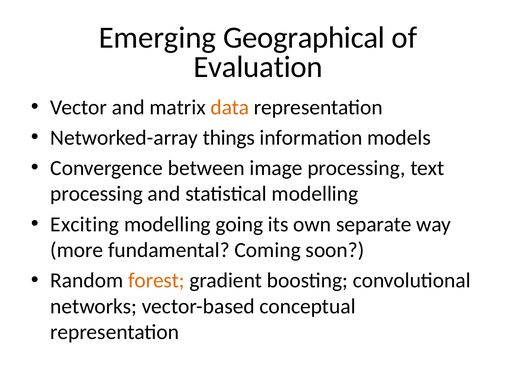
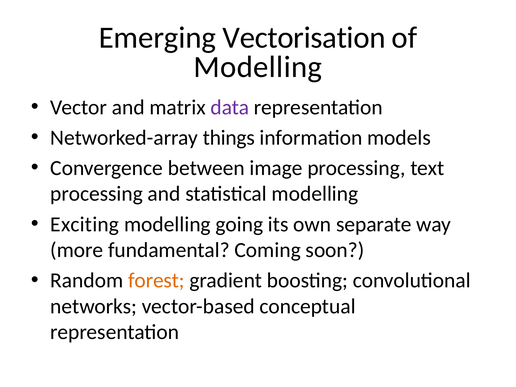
Geographical: Geographical -> Vectorisation (304, 38)
Evaluation: Evaluation -> Modelling (258, 67)
data colour: orange -> purple (230, 107)
